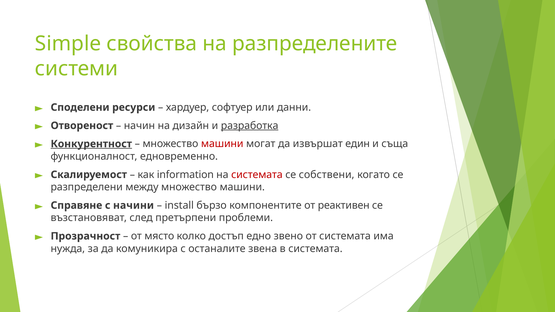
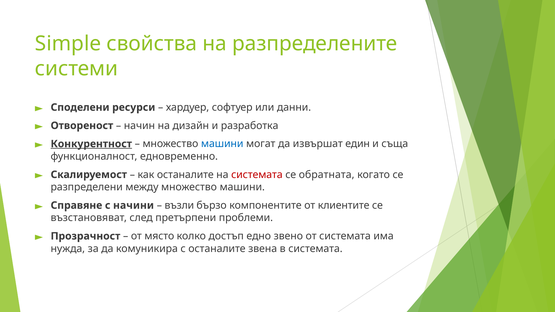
разработка underline: present -> none (250, 126)
машини colour: red -> blue (222, 144)
как information: information -> останалите (185, 175)
собствени: собствени -> обратната (327, 175)
install: install -> възли (179, 205)
реактивен: реактивен -> клиентите (344, 205)
